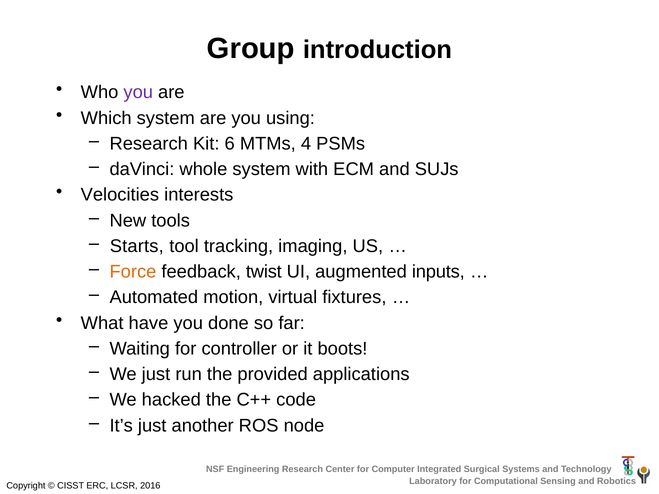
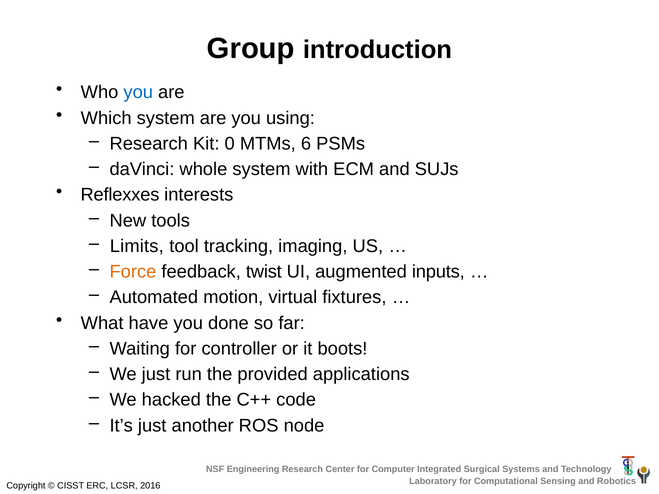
you colour: purple -> blue (138, 92)
6: 6 -> 0 (230, 144)
4: 4 -> 6 (306, 144)
Velocities: Velocities -> Reflexxes (120, 195)
Starts: Starts -> Limits (137, 246)
